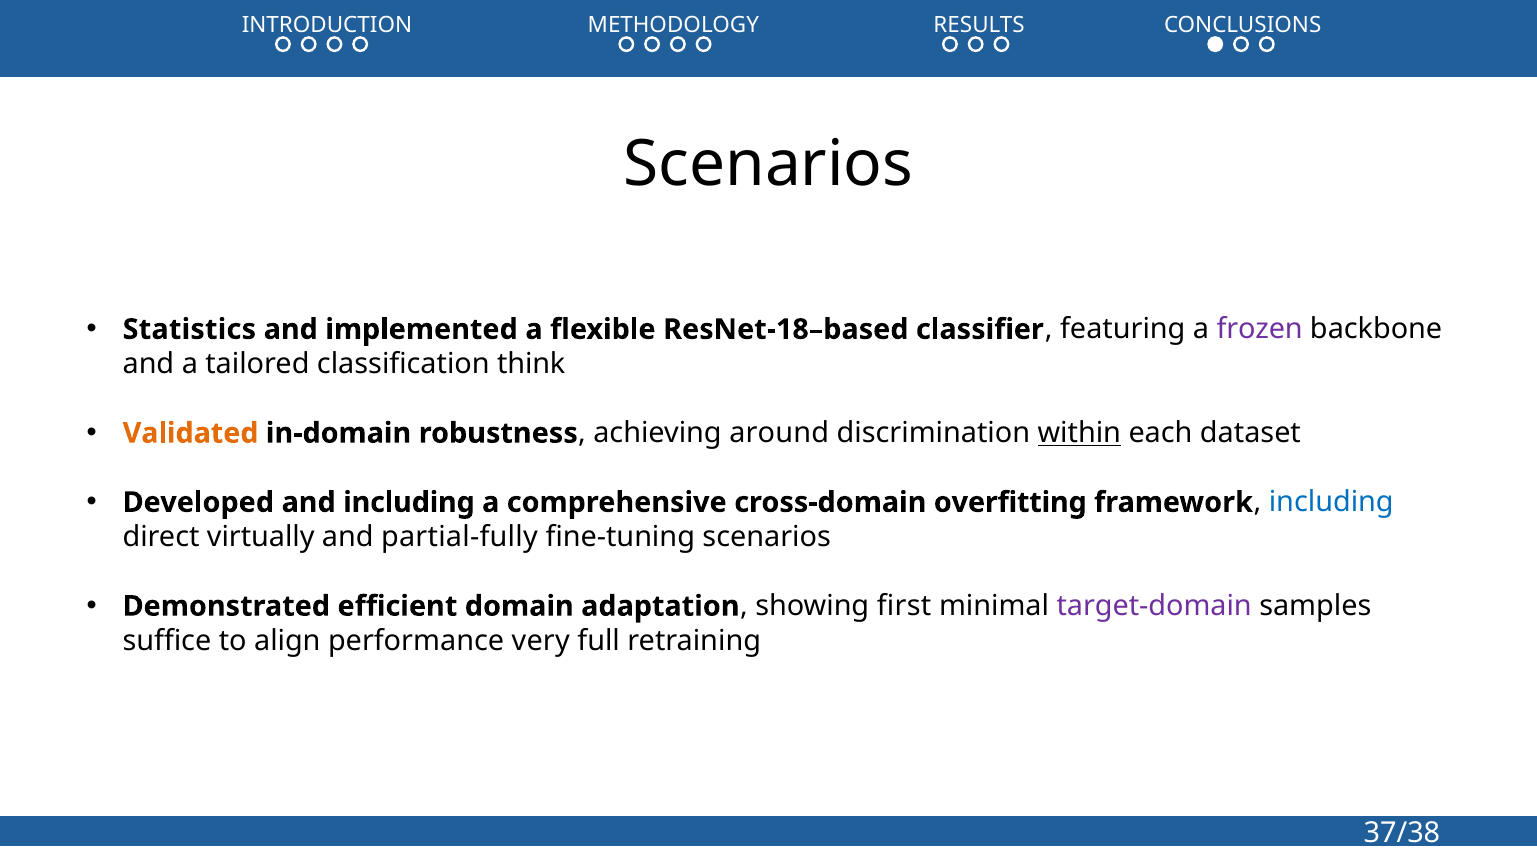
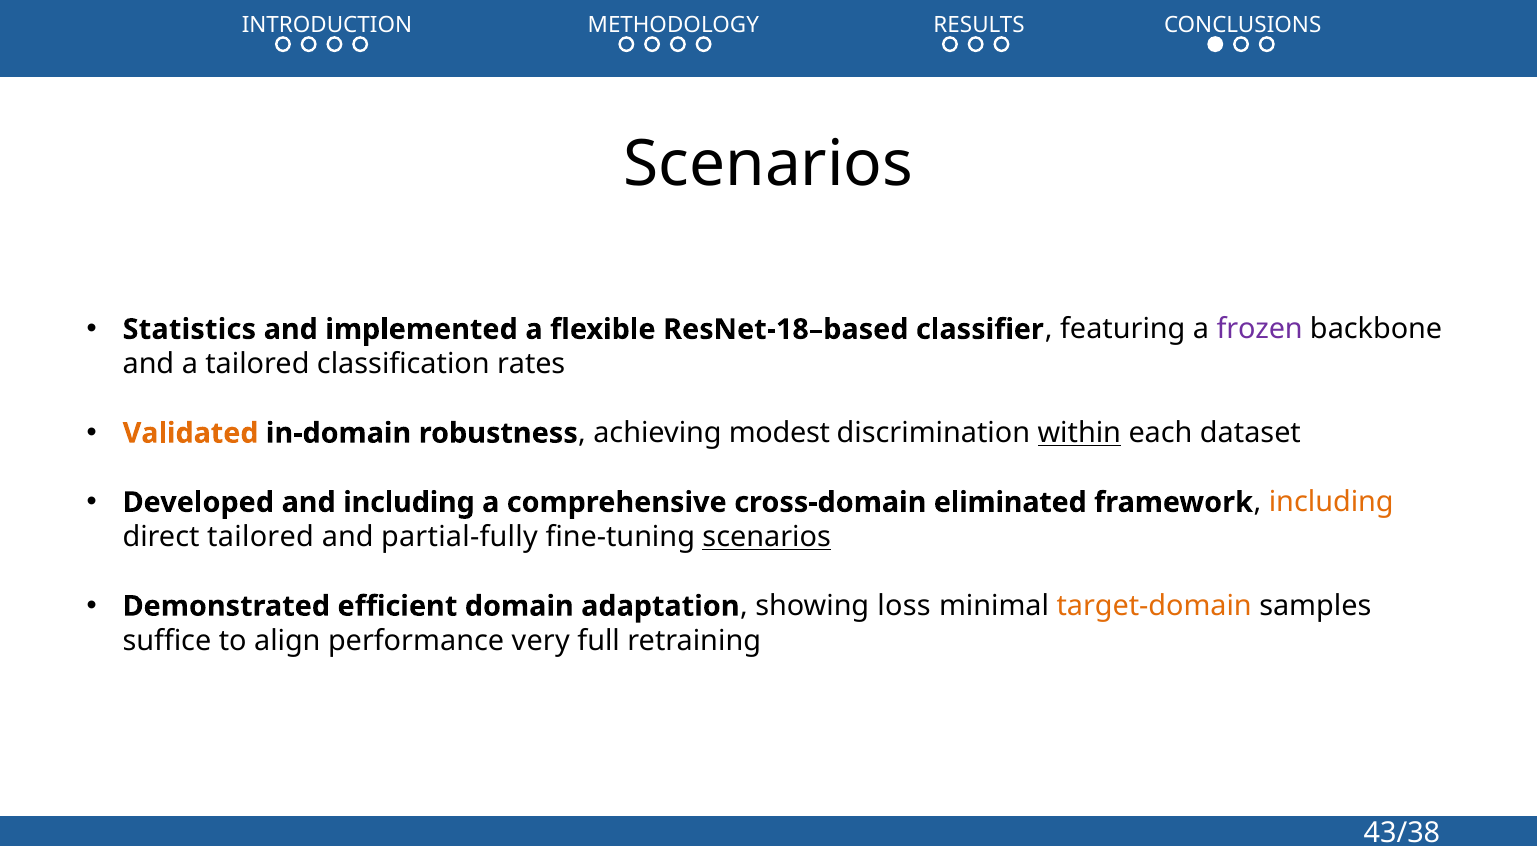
think: think -> rates (531, 364)
around: around -> modest (779, 433)
overfitting: overfitting -> eliminated (1010, 502)
including colour: blue -> orange (1331, 502)
direct virtually: virtually -> tailored (261, 537)
scenarios underline: none -> present (767, 537)
first: first -> loss (904, 606)
target-domain colour: purple -> orange (1154, 606)
37/38: 37/38 -> 43/38 (1402, 832)
